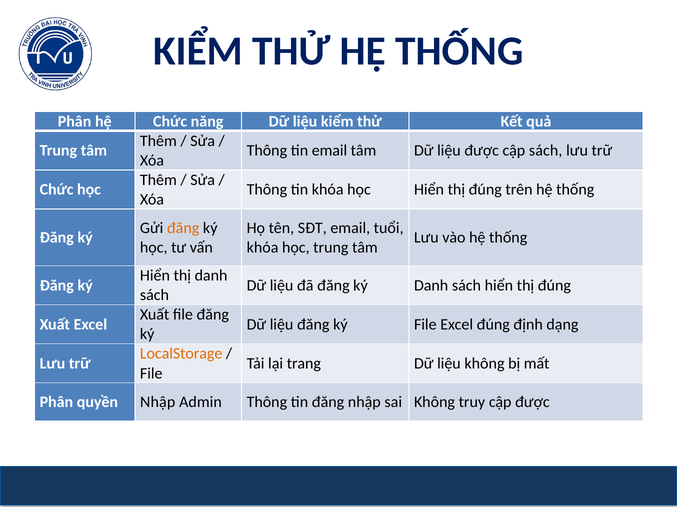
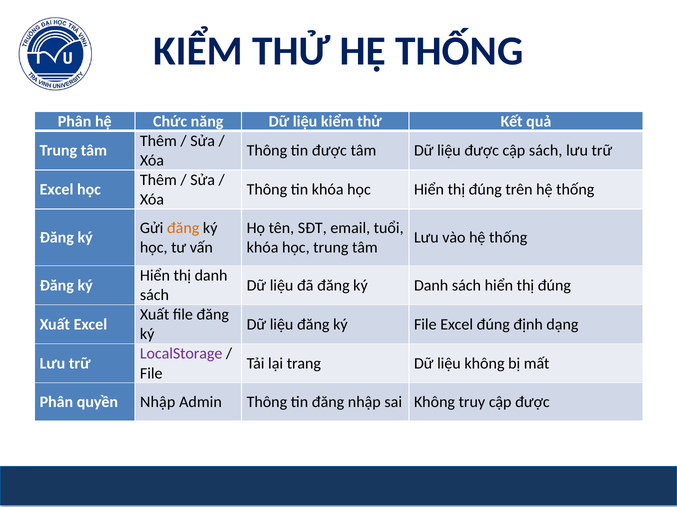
tin email: email -> được (329, 151)
Chức: Chức -> Excel (57, 190)
LocalStorage colour: orange -> purple (181, 354)
